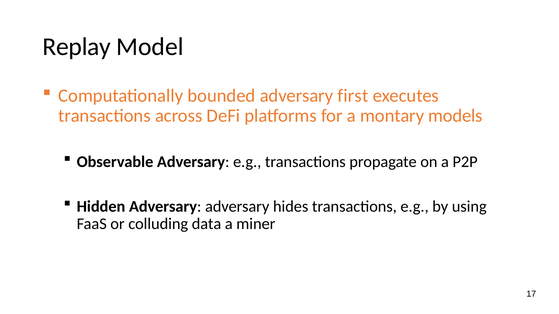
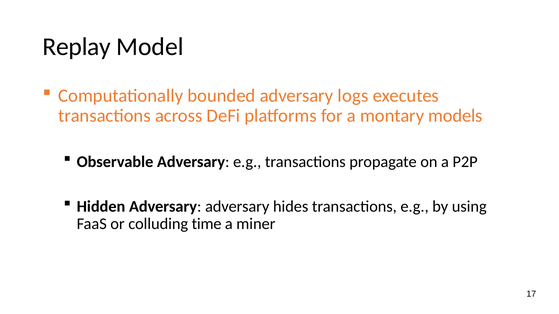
first: first -> logs (353, 96)
data: data -> time (207, 224)
